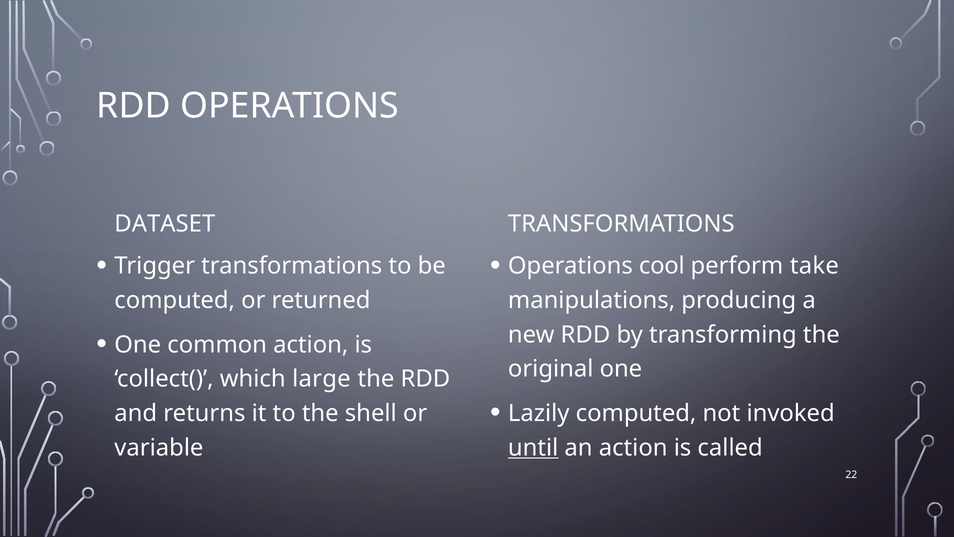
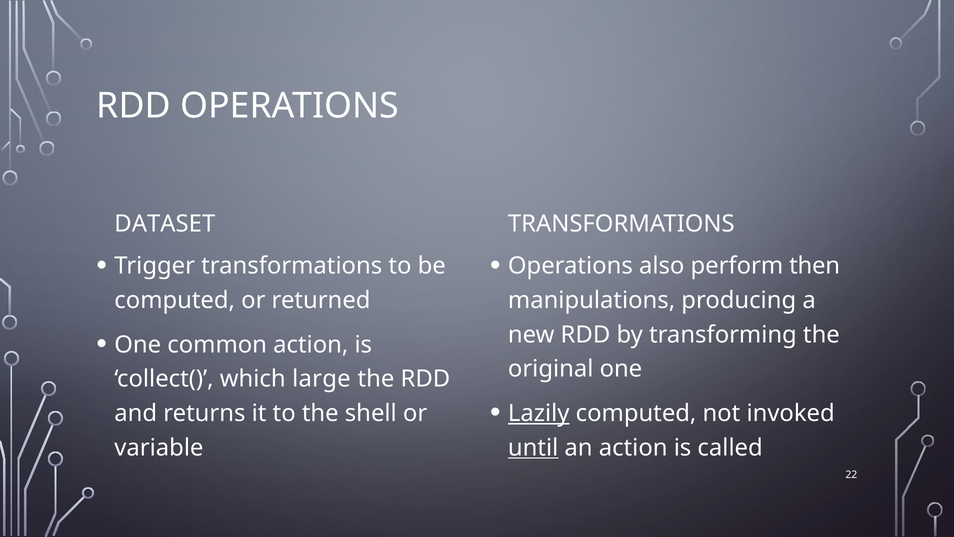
cool: cool -> also (662, 266)
take: take -> then (815, 266)
Lazily underline: none -> present (539, 413)
